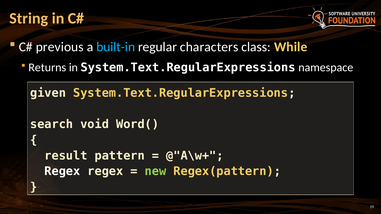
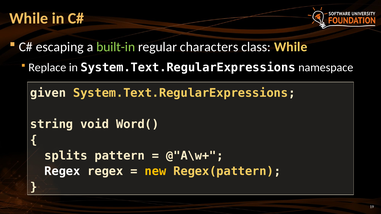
String: String -> While (29, 19)
previous: previous -> escaping (60, 47)
built-in colour: light blue -> light green (116, 47)
Returns: Returns -> Replace (47, 68)
search: search -> string (52, 124)
result: result -> splits (66, 156)
new colour: light green -> yellow (155, 172)
